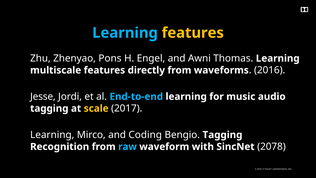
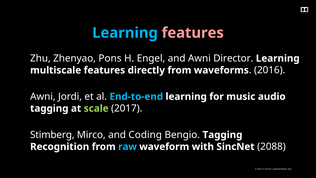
features colour: yellow -> pink (193, 33)
Thomas: Thomas -> Director (233, 58)
Jesse: Jesse -> Awni (43, 96)
scale colour: yellow -> light green (96, 108)
Learning: Learning -> Stimberg (52, 135)
2078: 2078 -> 2088 (271, 146)
